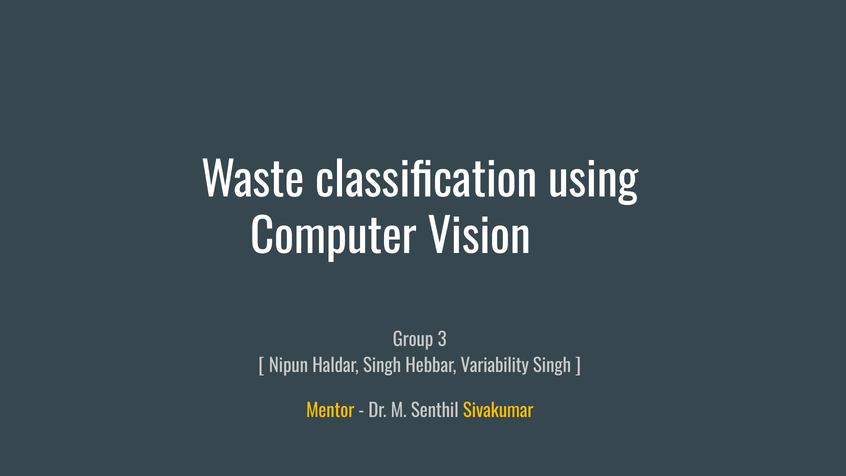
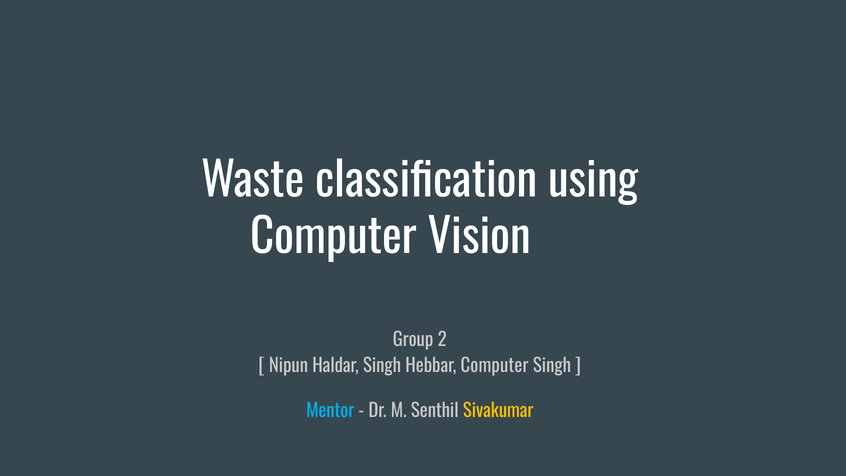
3: 3 -> 2 (442, 340)
Hebbar Variability: Variability -> Computer (495, 366)
Mentor colour: yellow -> light blue (330, 411)
